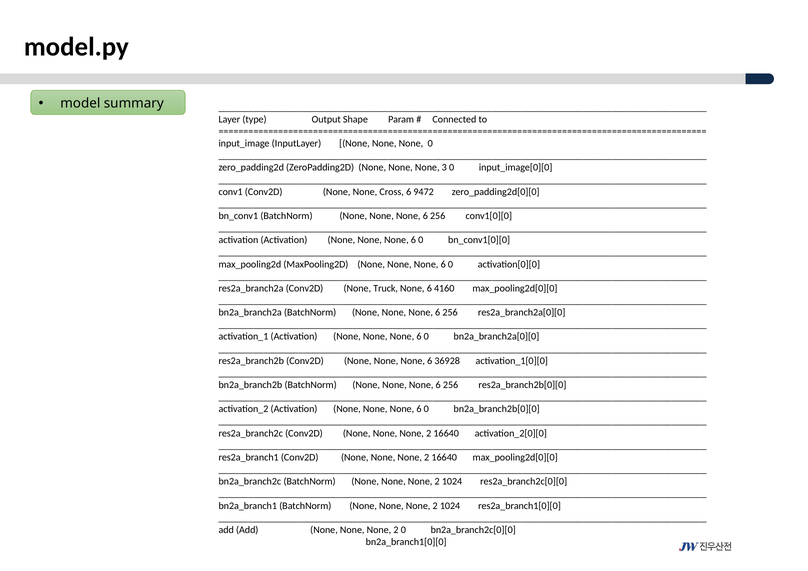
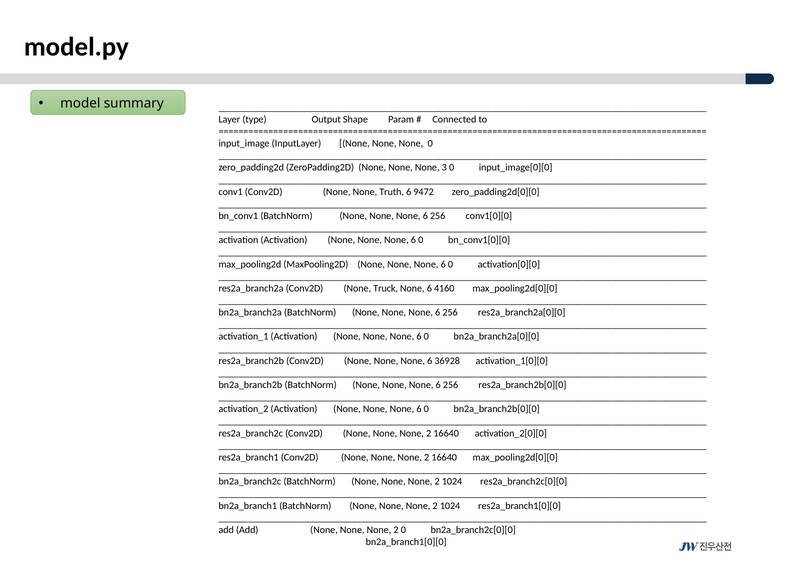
Cross: Cross -> Truth (392, 192)
